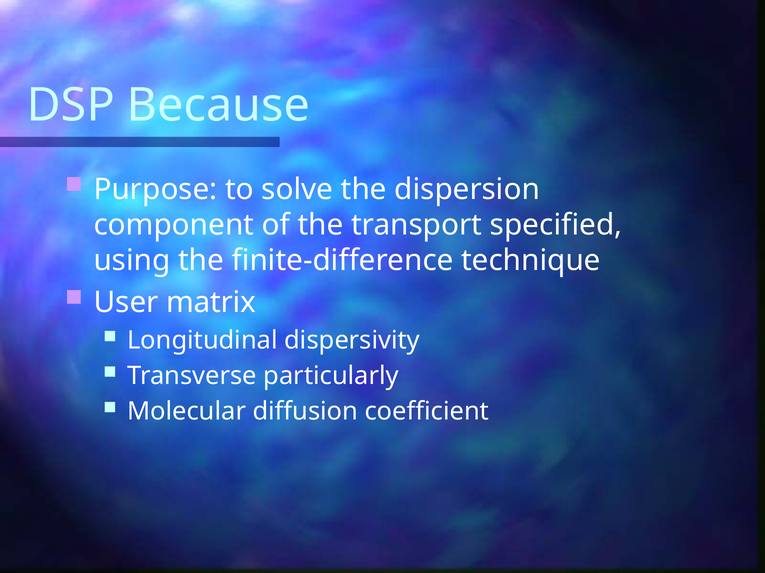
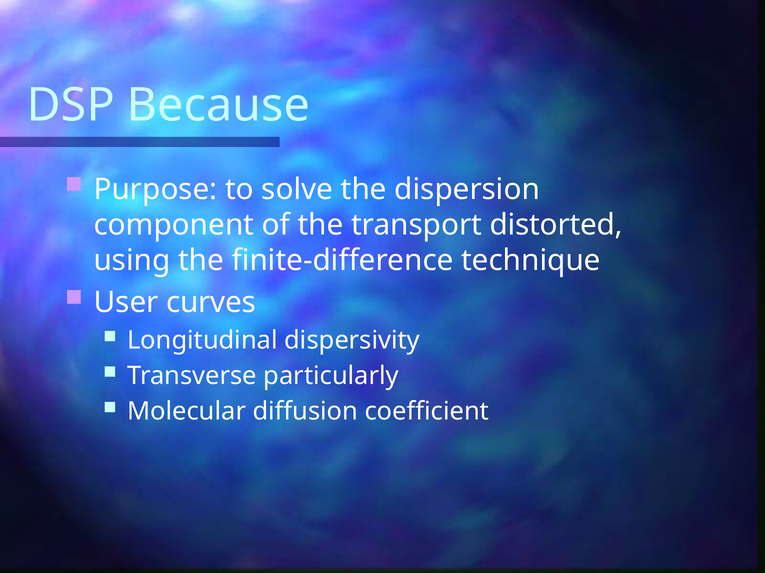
specified: specified -> distorted (556, 225)
matrix: matrix -> curves (211, 303)
